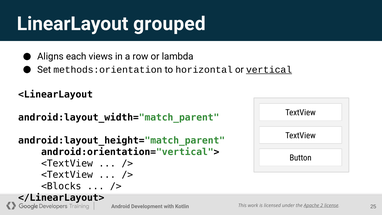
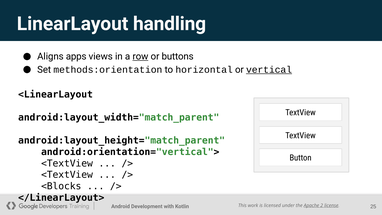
grouped: grouped -> handling (170, 24)
each: each -> apps (76, 56)
row underline: none -> present (140, 56)
lambda: lambda -> buttons (178, 56)
